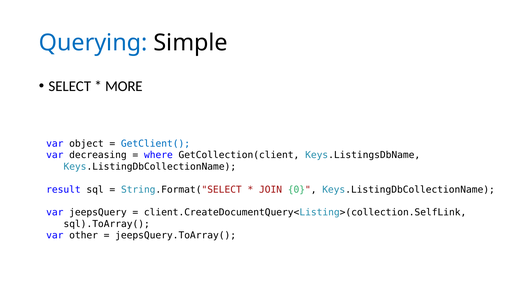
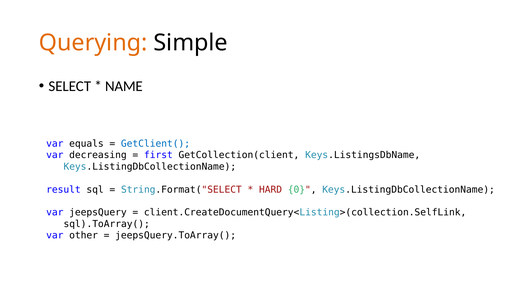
Querying colour: blue -> orange (93, 43)
MORE: MORE -> NAME (124, 86)
object: object -> equals (86, 144)
where: where -> first (158, 155)
JOIN: JOIN -> HARD (271, 189)
